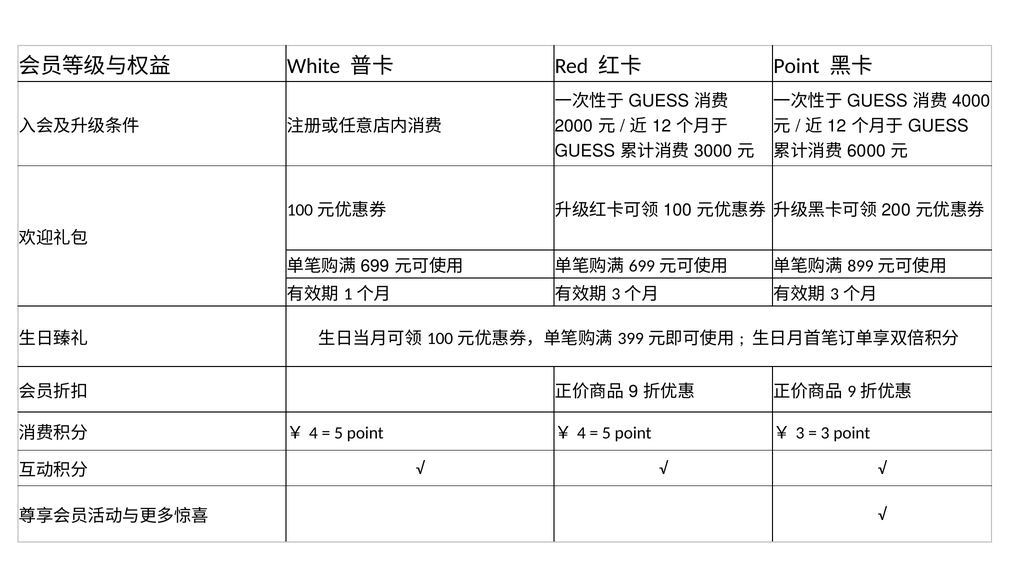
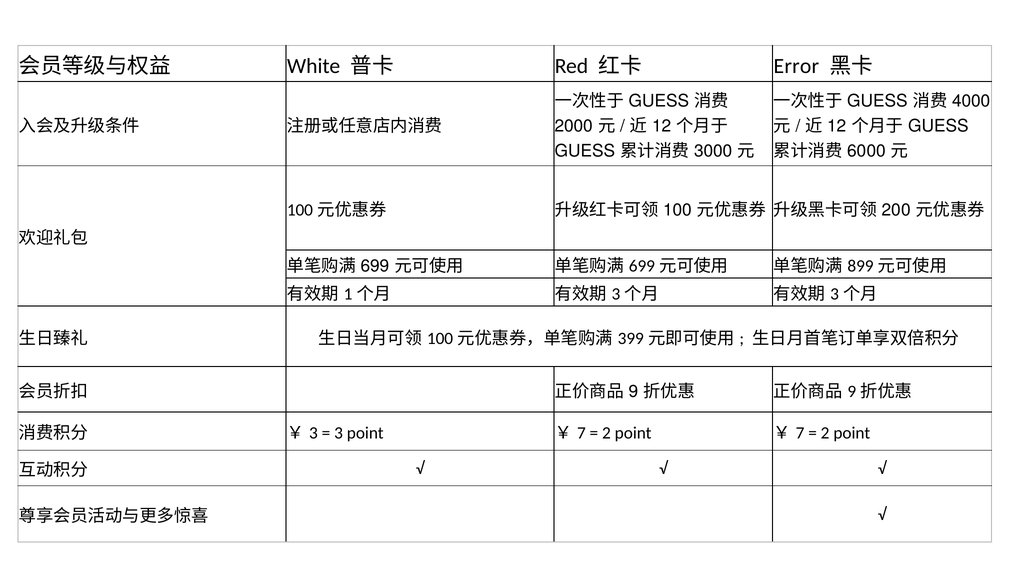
Point: Point -> Error (796, 66)
4: 4 -> 3 (313, 433)
5: 5 -> 3 (339, 433)
4: 4 -> 7 (581, 433)
5: 5 -> 2 (606, 433)
3: 3 -> 7 (800, 433)
3: 3 -> 2 (825, 433)
